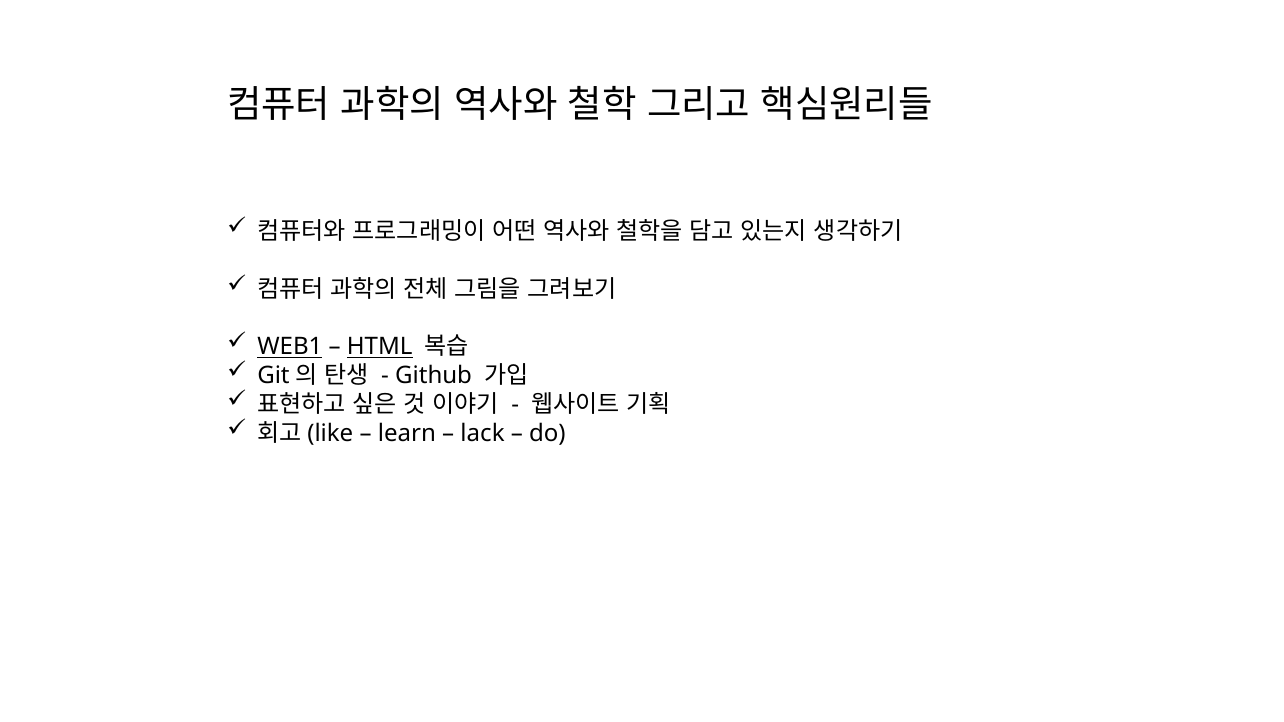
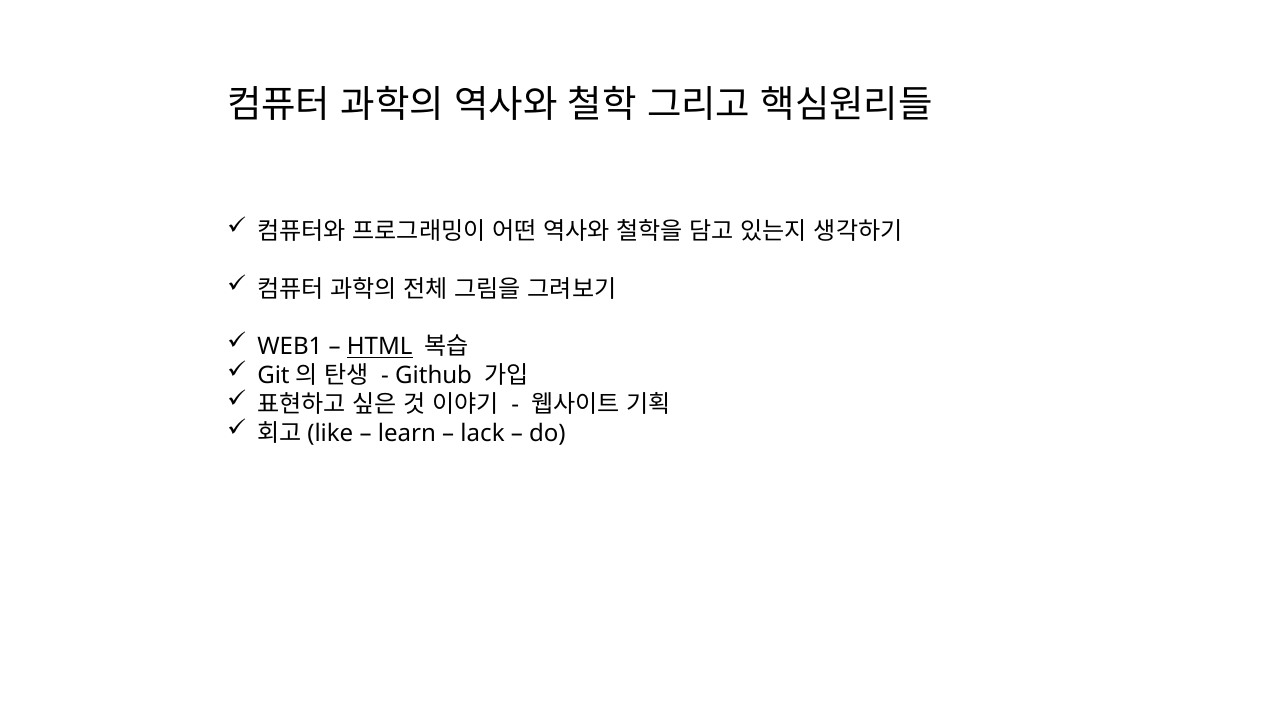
WEB1 underline: present -> none (290, 347)
